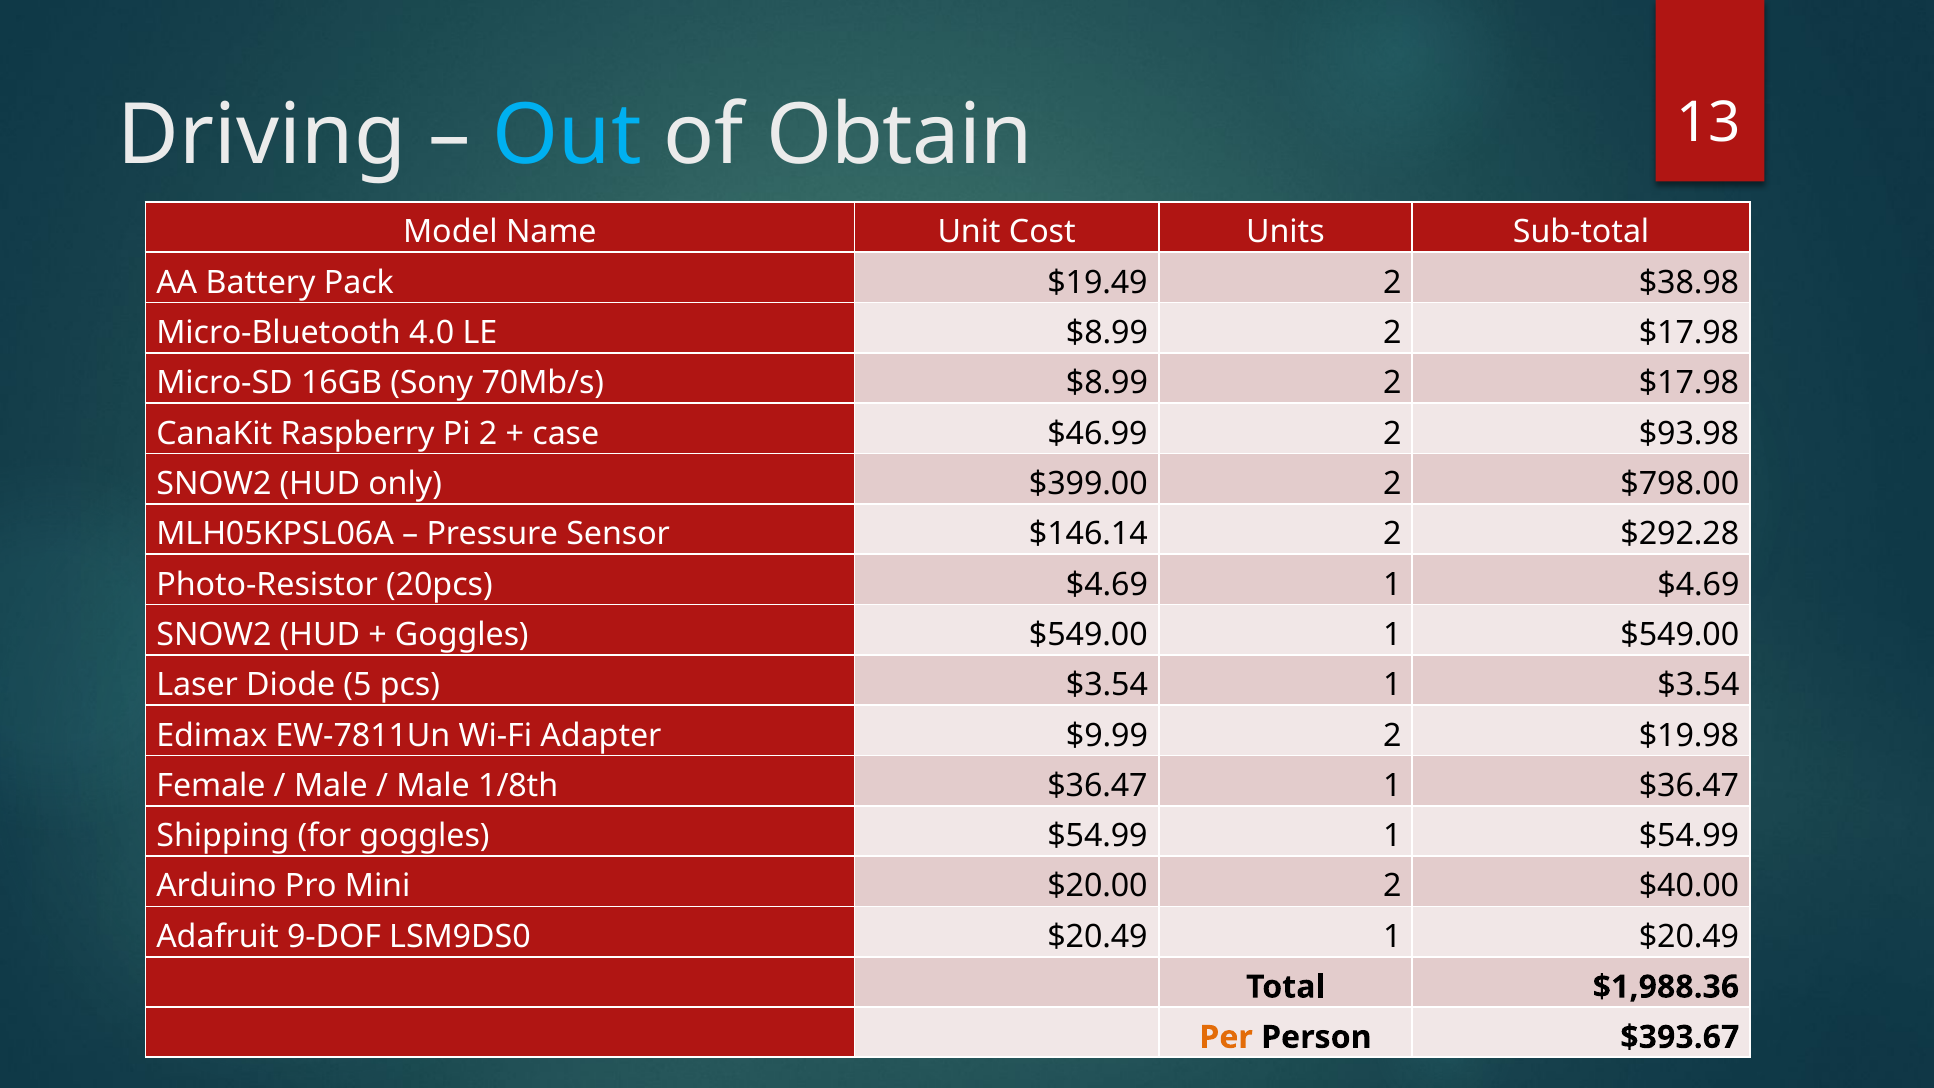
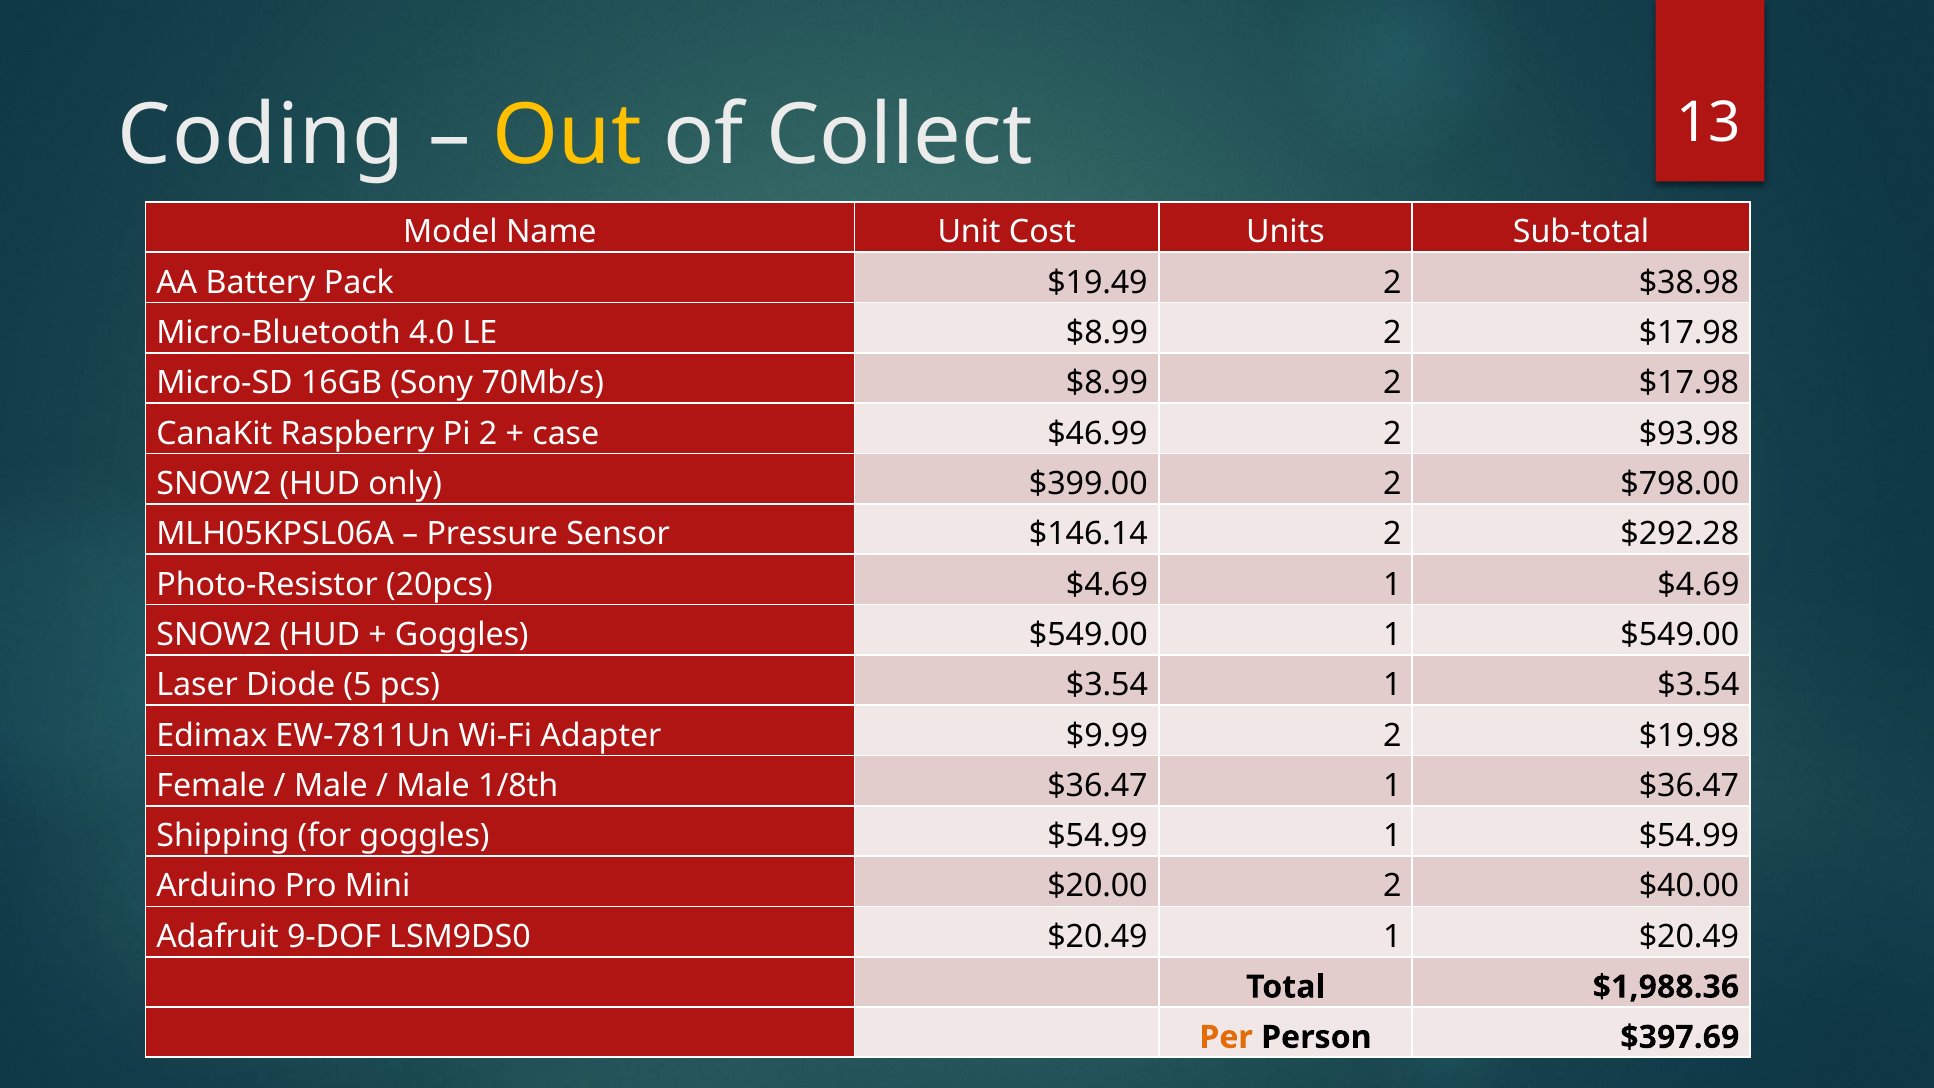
Driving: Driving -> Coding (261, 136)
Out colour: light blue -> yellow (567, 136)
Obtain: Obtain -> Collect (899, 136)
$393.67: $393.67 -> $397.69 (1680, 1037)
